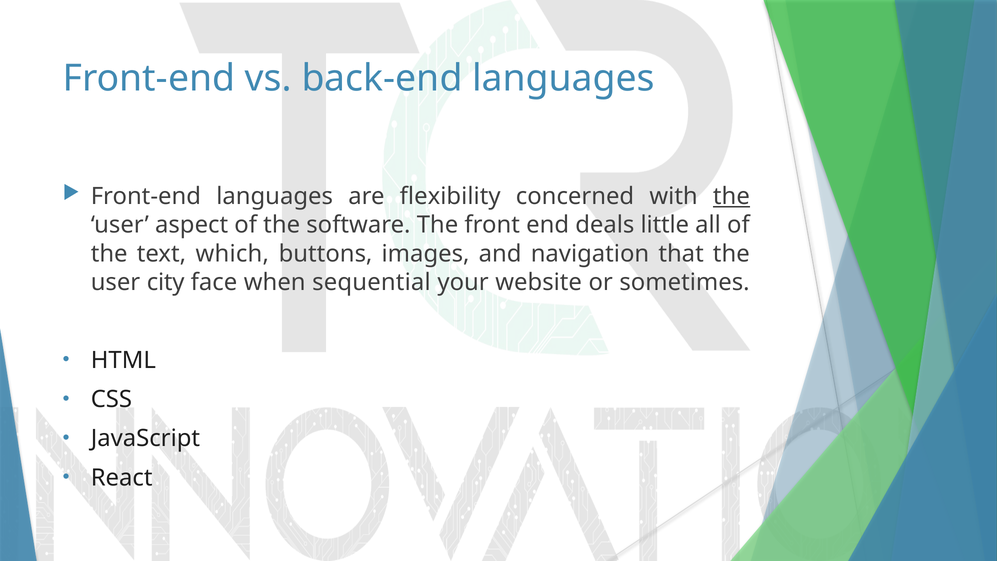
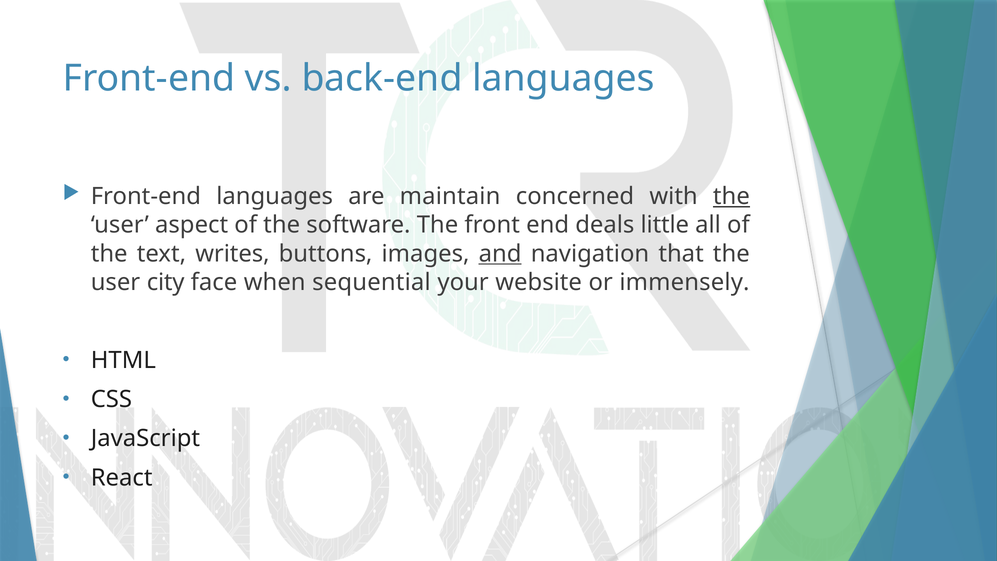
flexibility: flexibility -> maintain (450, 196)
which: which -> writes (232, 254)
and underline: none -> present (500, 254)
sometimes: sometimes -> immensely (684, 282)
